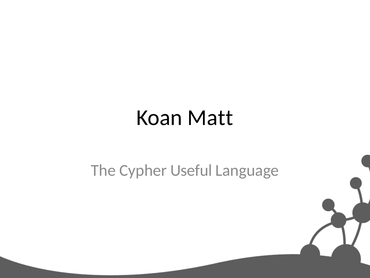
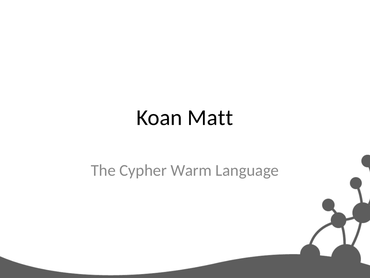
Useful: Useful -> Warm (191, 170)
